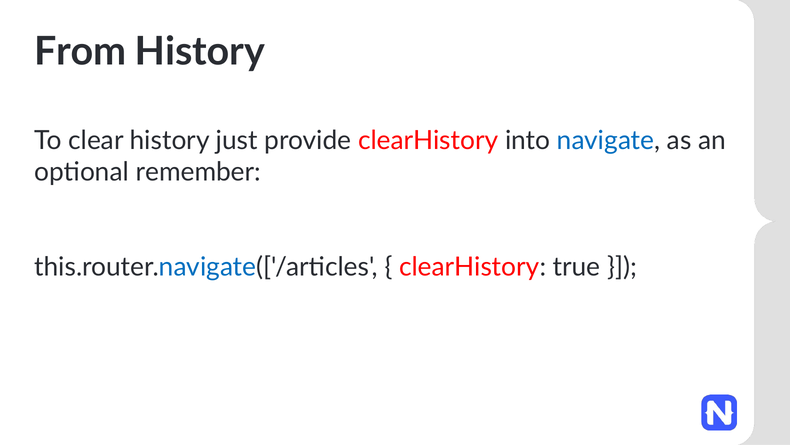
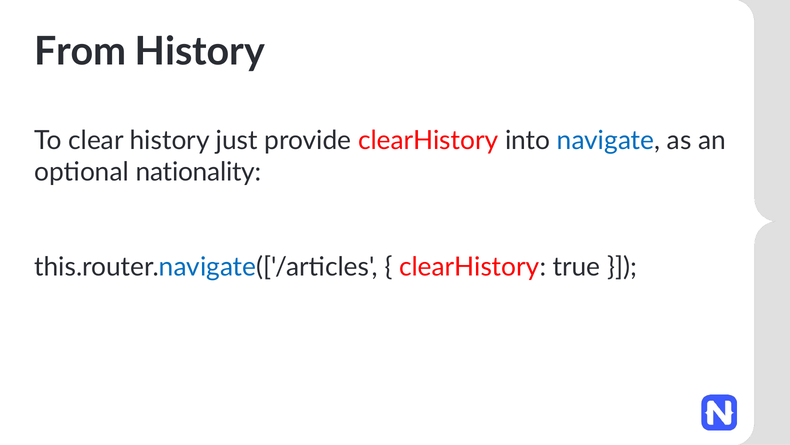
remember: remember -> nationality (198, 172)
